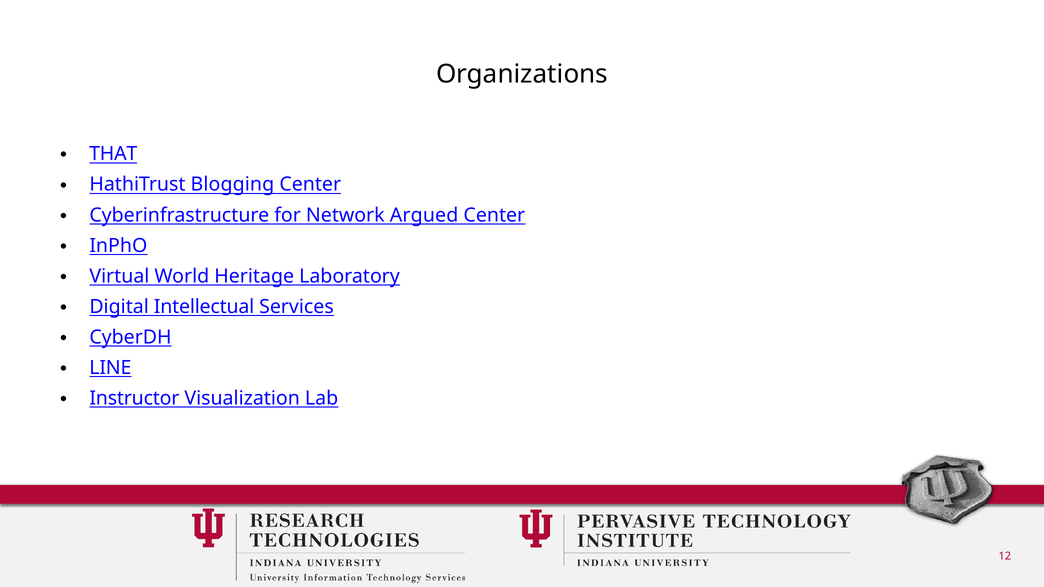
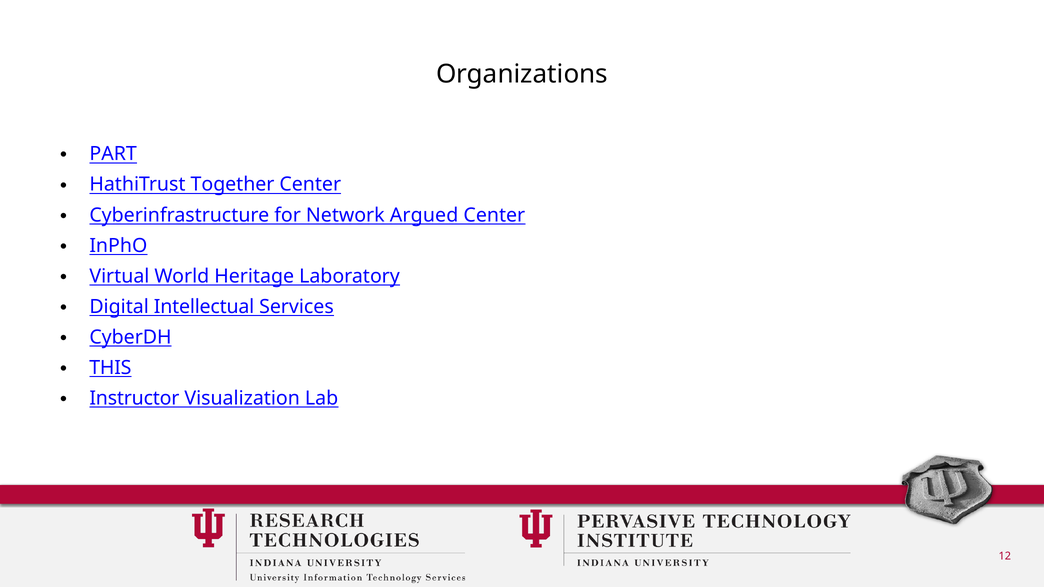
THAT: THAT -> PART (113, 154)
Blogging: Blogging -> Together (233, 185)
LINE: LINE -> THIS (110, 368)
